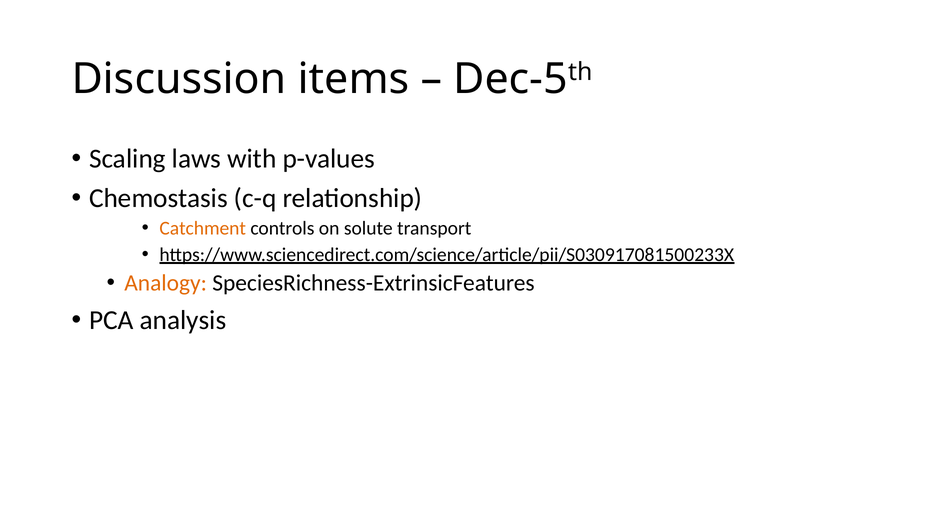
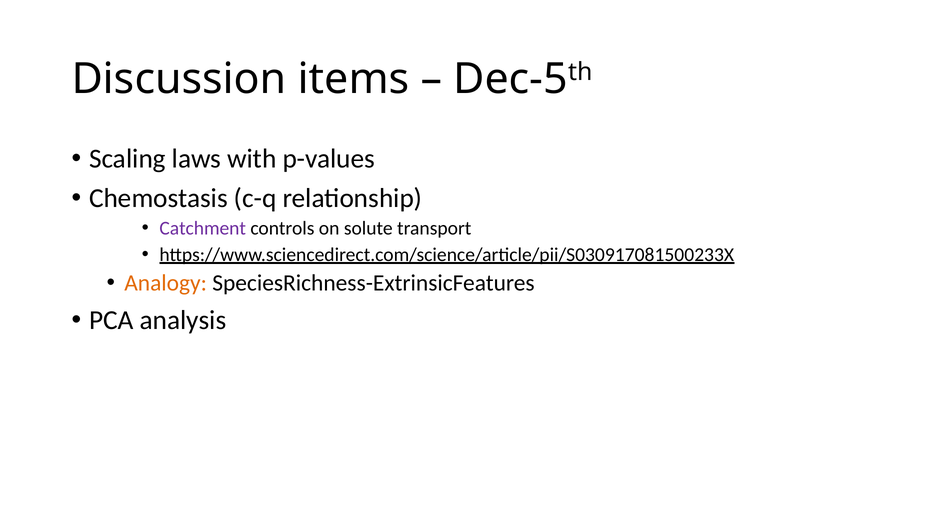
Catchment colour: orange -> purple (203, 228)
